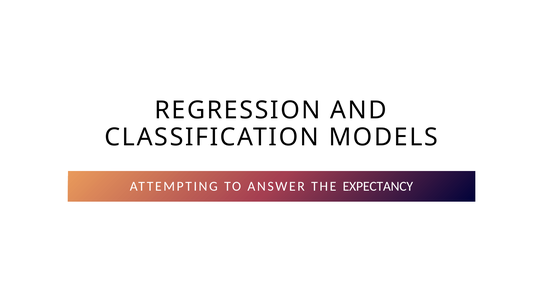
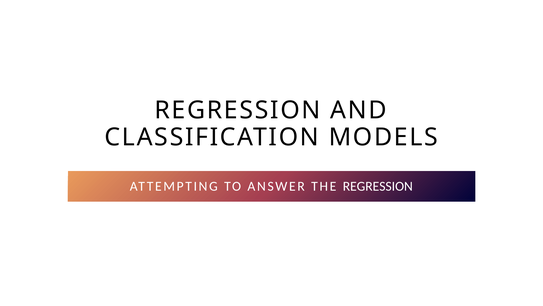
THE EXPECTANCY: EXPECTANCY -> REGRESSION (378, 186)
